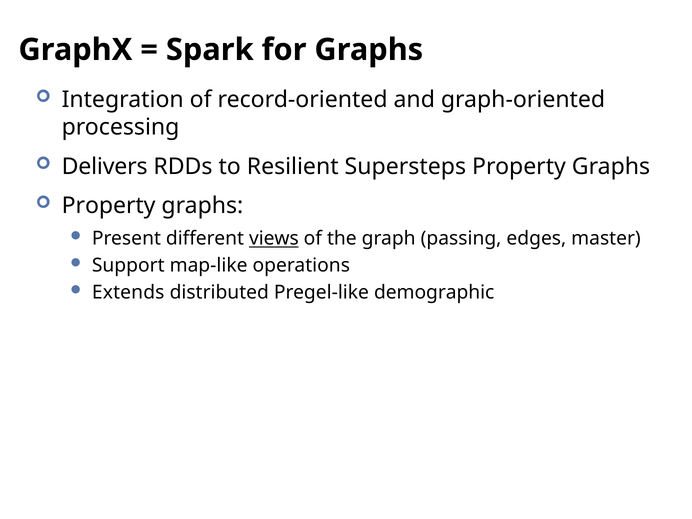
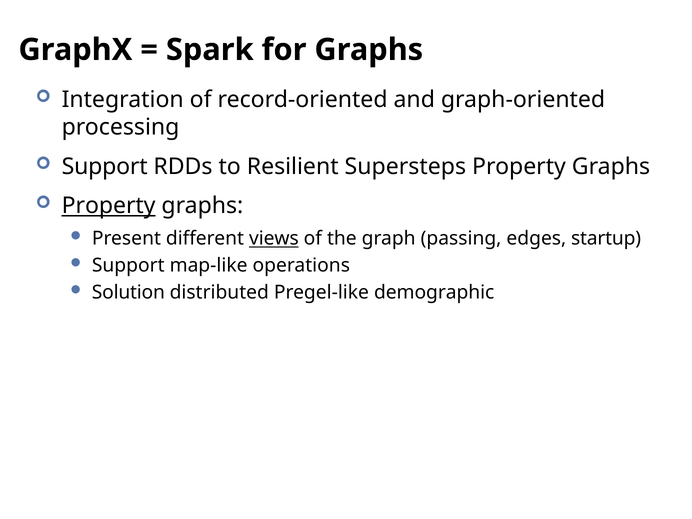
Delivers: Delivers -> Support (105, 167)
Property underline: none -> present (109, 206)
master: master -> startup (606, 239)
Extends: Extends -> Solution (128, 292)
